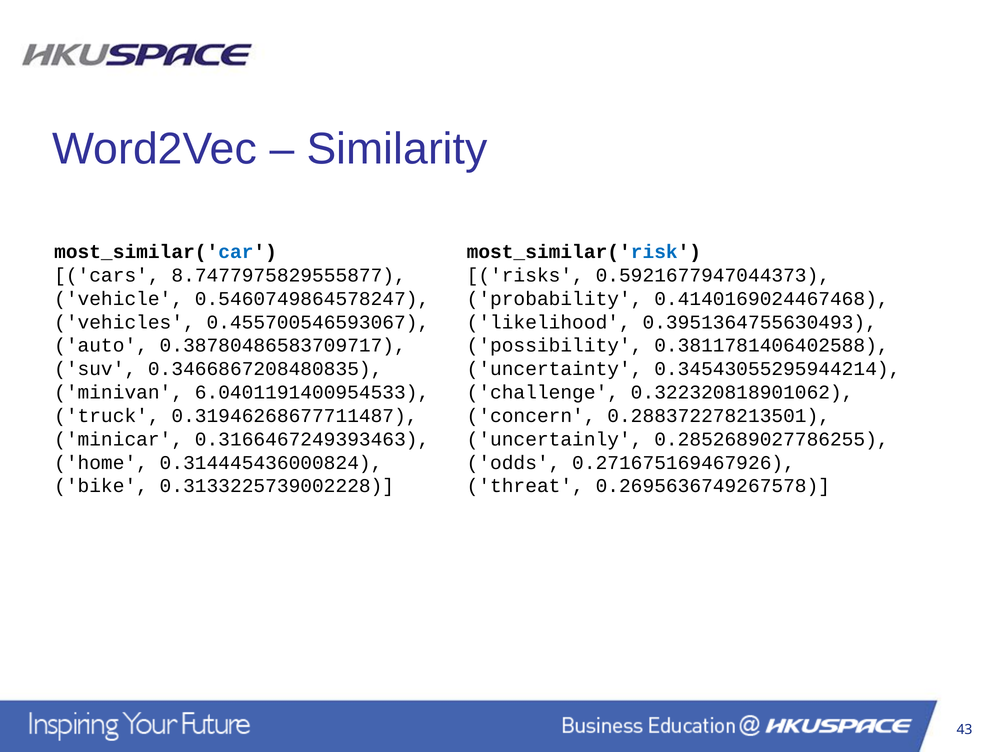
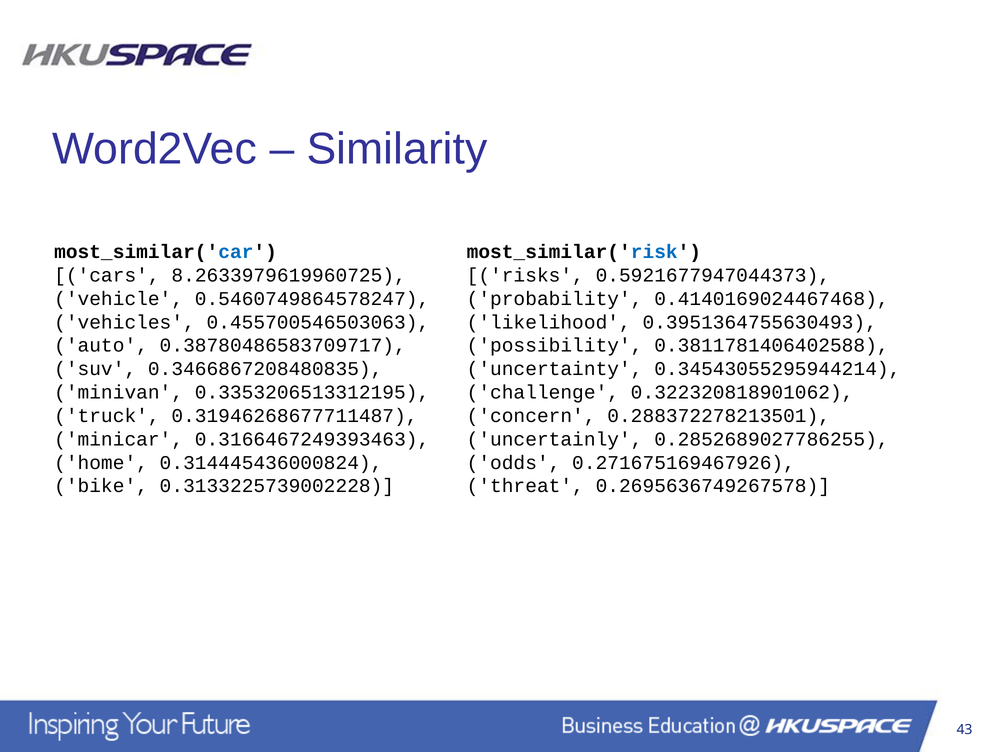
8.7477975829555877: 8.7477975829555877 -> 8.2633979619960725 (289, 275)
0.455700546593067: 0.455700546593067 -> 0.455700546503063 (318, 322)
6.0401191400954533: 6.0401191400954533 -> 0.3353206513312195 (312, 392)
